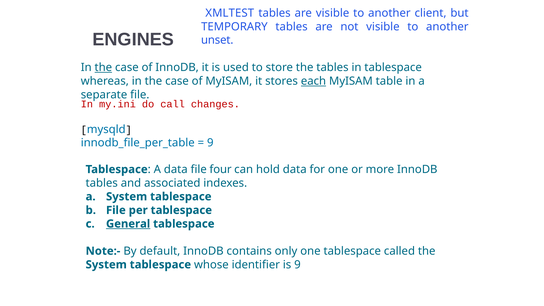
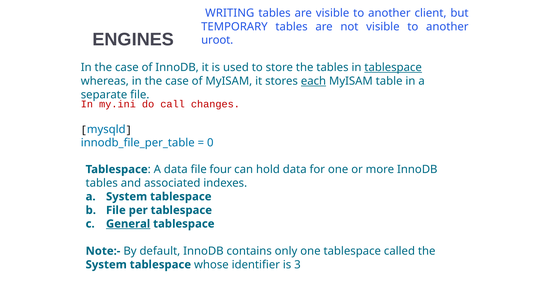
XMLTEST: XMLTEST -> WRITING (230, 13)
unset: unset -> uroot (217, 40)
the underline: present -> none (103, 67)
tablespace underline: none -> present (393, 67)
9: 9 -> 0 (210, 143)
is 9: 9 -> 3 (297, 265)
